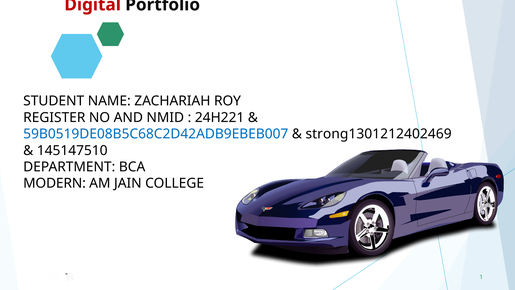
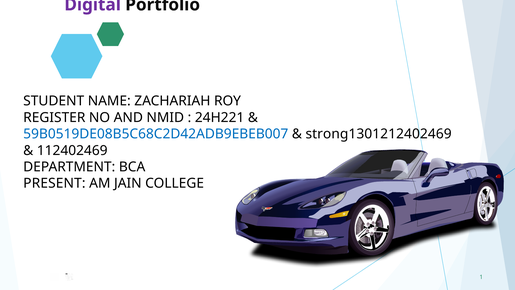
Digital colour: red -> purple (93, 5)
145147510: 145147510 -> 112402469 (72, 150)
MODERN: MODERN -> PRESENT (54, 183)
